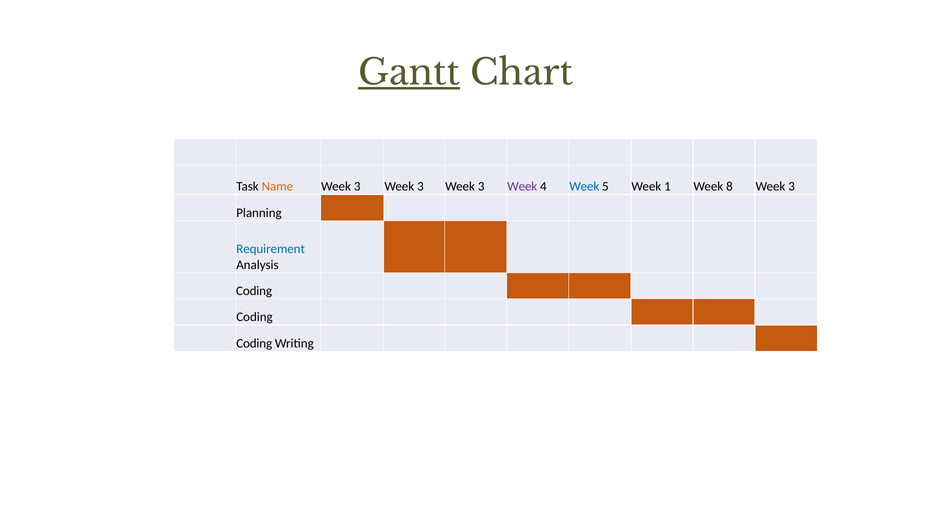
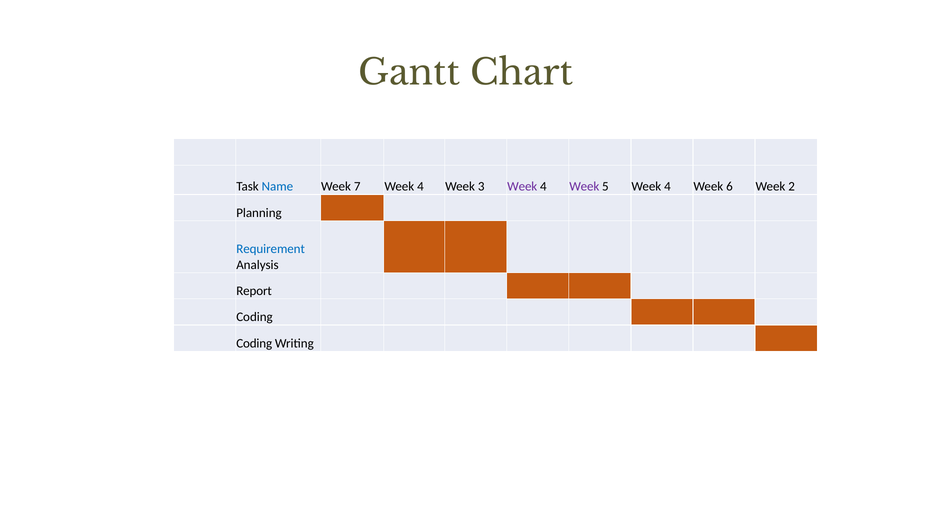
Gantt underline: present -> none (409, 73)
Name colour: orange -> blue (277, 187)
3: 3 -> 7 (357, 187)
3: 3 -> 4 (420, 187)
Week colour: blue -> purple (584, 187)
5 Week 1: 1 -> 4 (667, 187)
8: 8 -> 6 (730, 187)
3: 3 -> 2 (792, 187)
Coding: Coding -> Report (254, 291)
